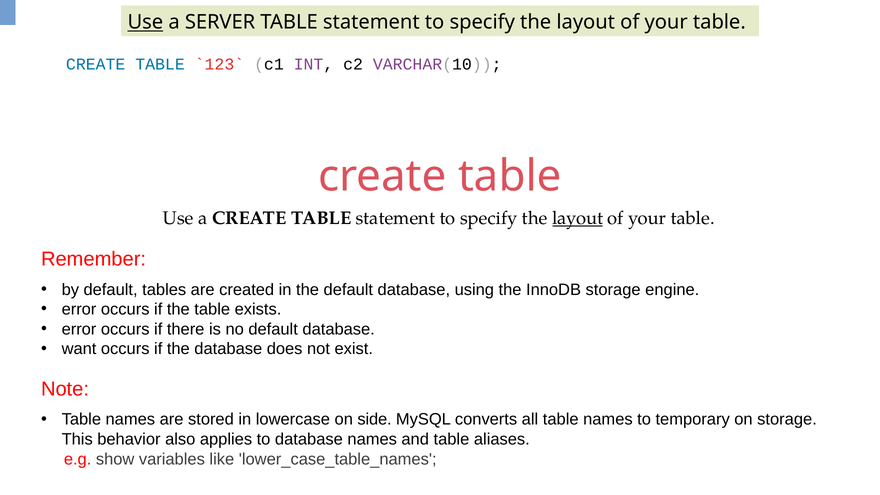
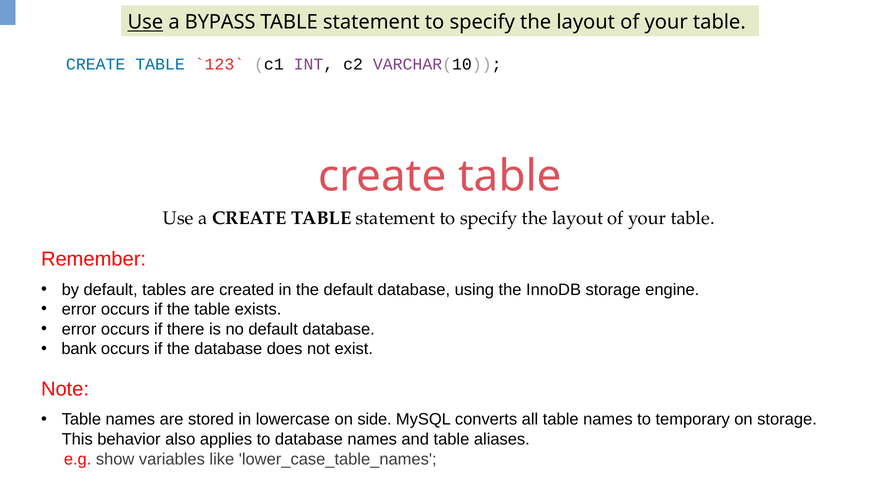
SERVER: SERVER -> BYPASS (220, 22)
layout underline: present -> none (578, 218)
want: want -> bank (79, 349)
